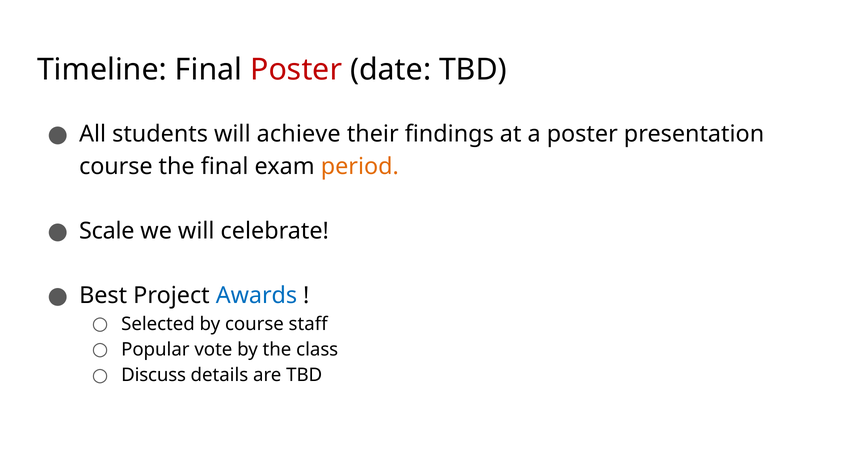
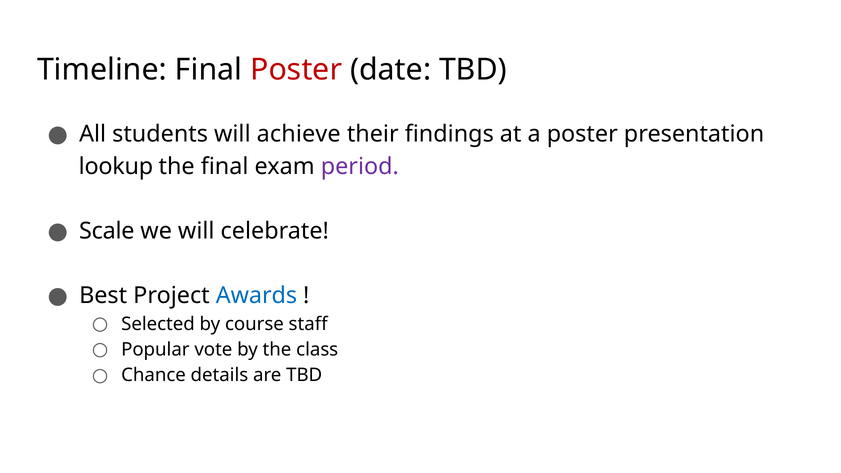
course: course -> lookup (116, 167)
period colour: orange -> purple (360, 167)
Discuss: Discuss -> Chance (154, 375)
